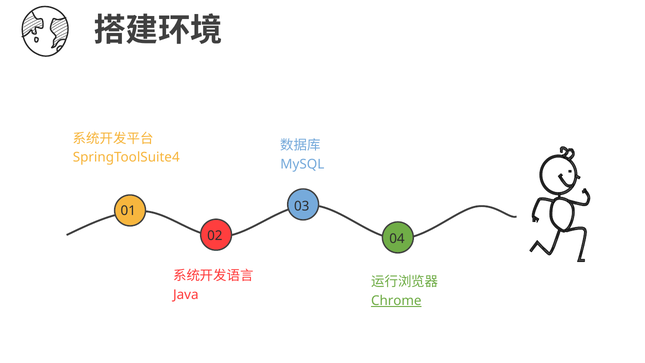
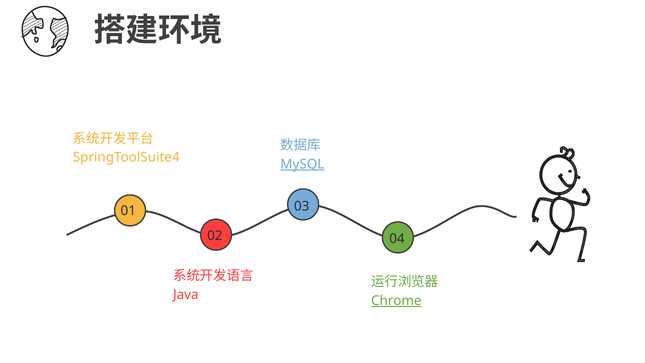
MySQL underline: none -> present (302, 164)
